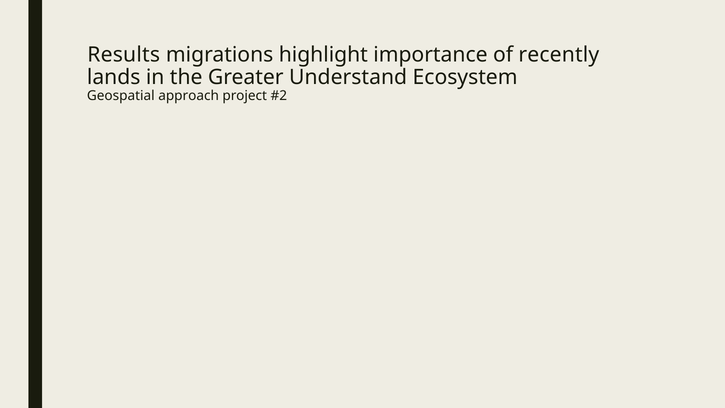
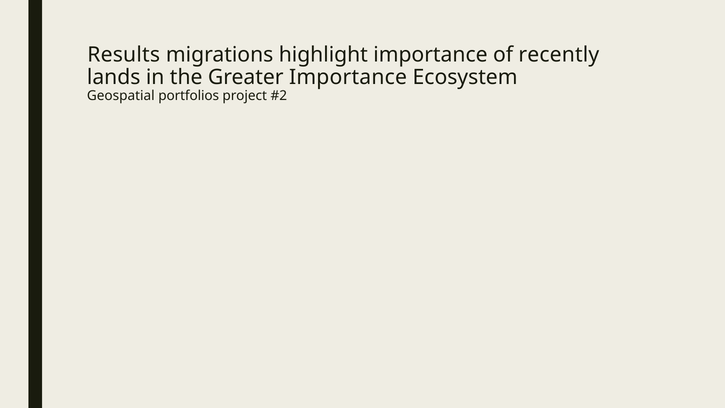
Greater Understand: Understand -> Importance (348, 77)
approach: approach -> portfolios (189, 96)
